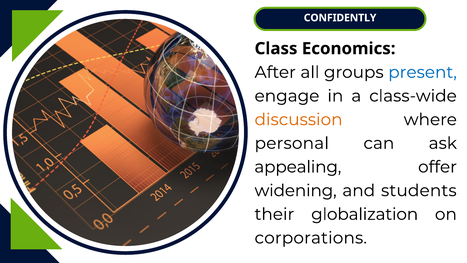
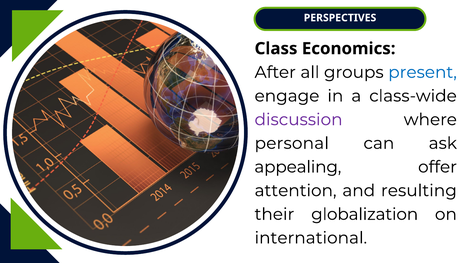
CONFIDENTLY: CONFIDENTLY -> PERSPECTIVES (340, 18)
discussion colour: orange -> purple (299, 119)
widening: widening -> attention (296, 190)
students: students -> resulting (419, 190)
corporations: corporations -> international (311, 238)
